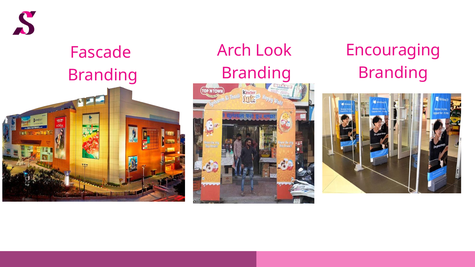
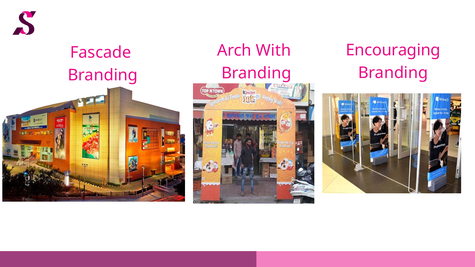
Look: Look -> With (274, 51)
